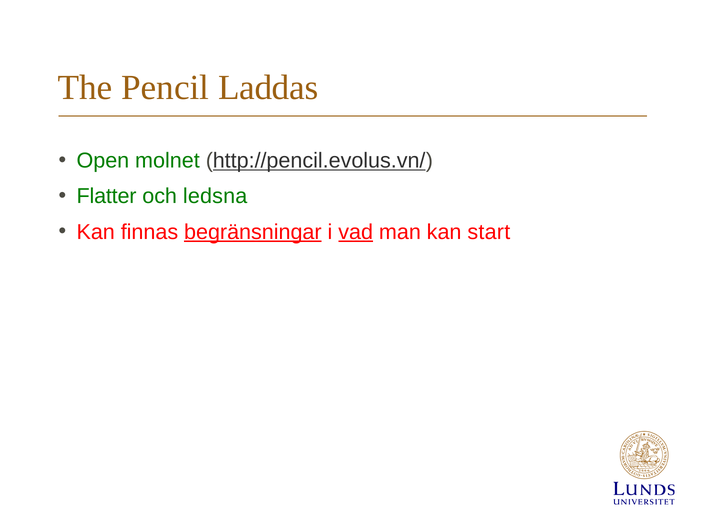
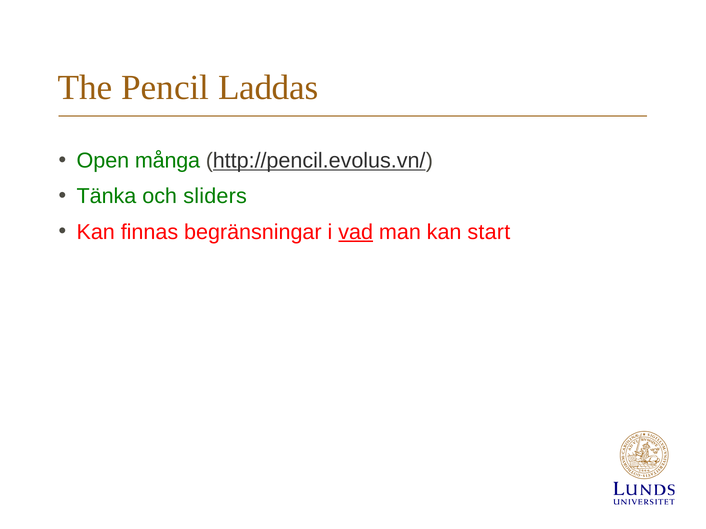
molnet: molnet -> många (168, 161)
Flatter: Flatter -> Tänka (106, 196)
ledsna: ledsna -> sliders (215, 196)
begränsningar underline: present -> none (253, 232)
